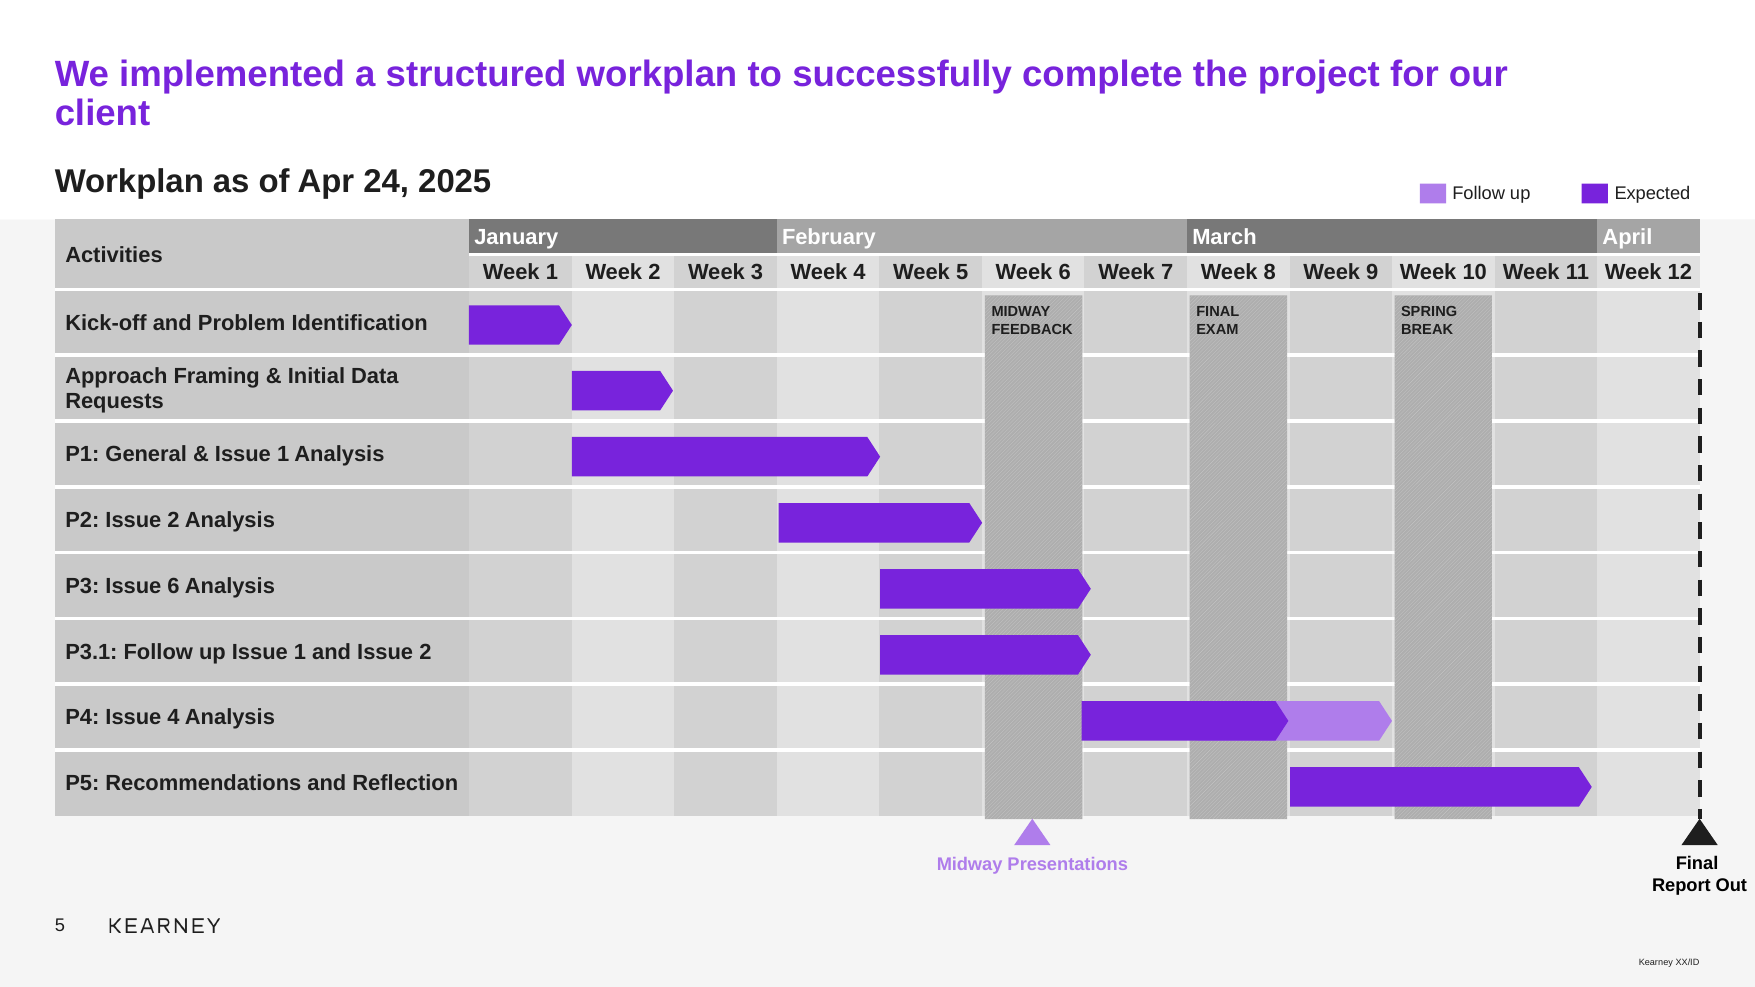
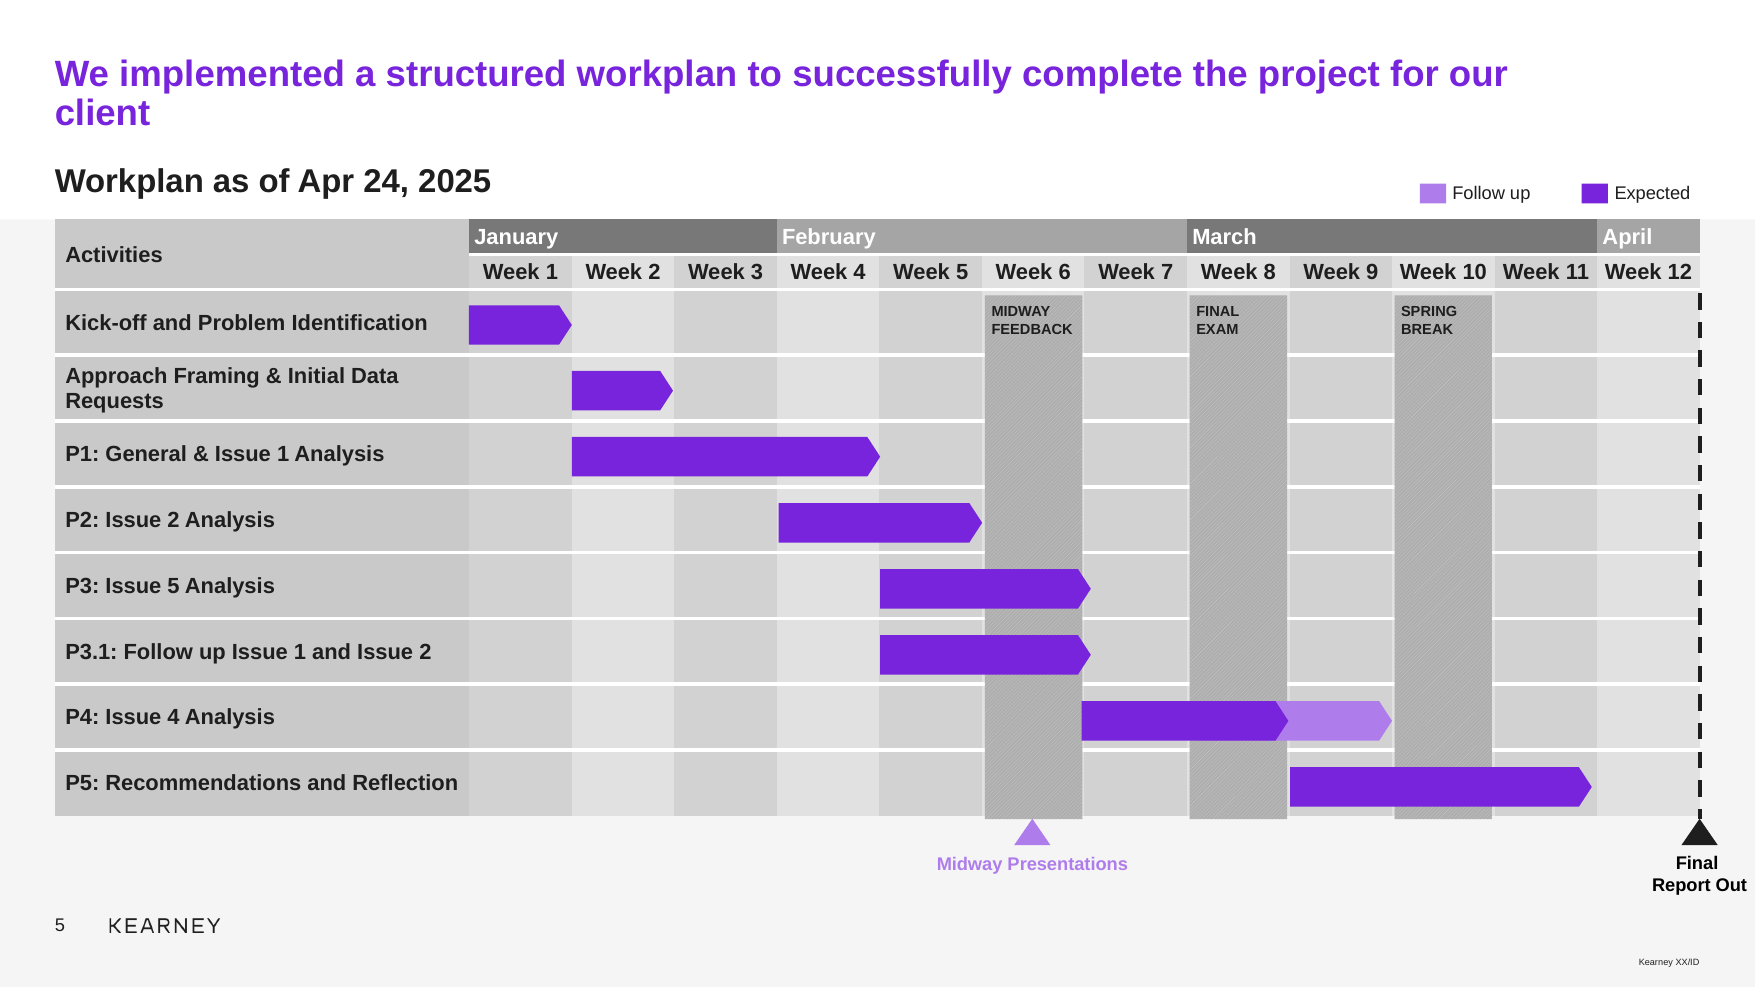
Issue 6: 6 -> 5 (174, 586)
